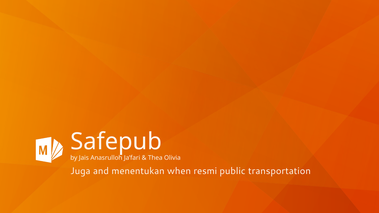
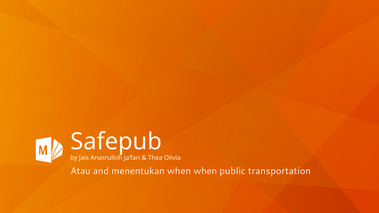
Juga: Juga -> Atau (80, 171)
when resmi: resmi -> when (205, 171)
